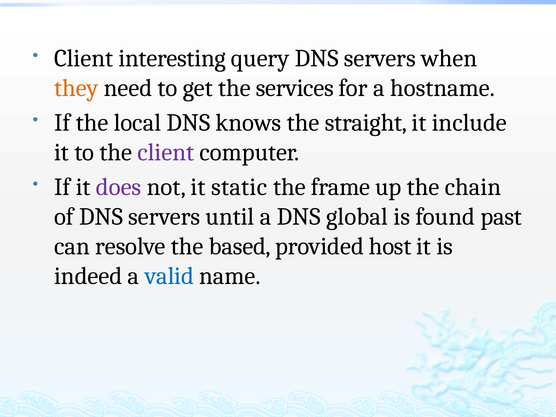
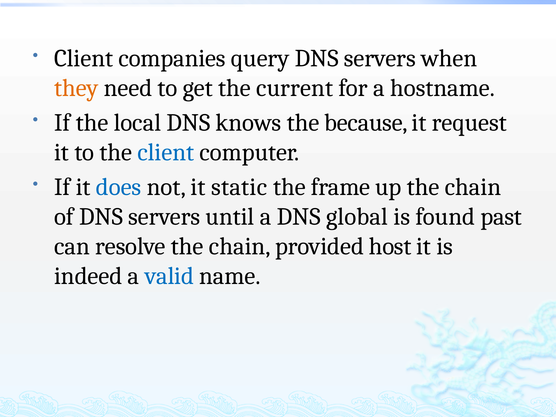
interesting: interesting -> companies (172, 58)
services: services -> current (295, 88)
straight: straight -> because (366, 123)
include: include -> request (469, 123)
client colour: purple -> blue (166, 152)
does colour: purple -> blue (119, 187)
resolve the based: based -> chain (240, 246)
